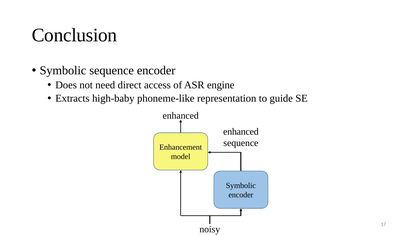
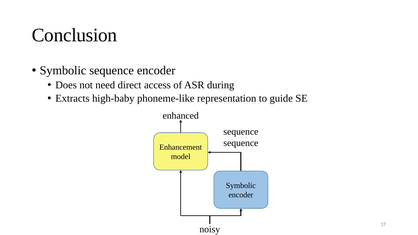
engine: engine -> during (221, 85)
enhanced: enhanced -> sequence (241, 132)
